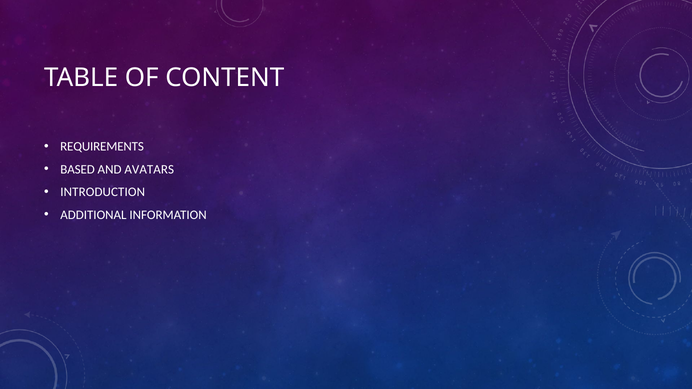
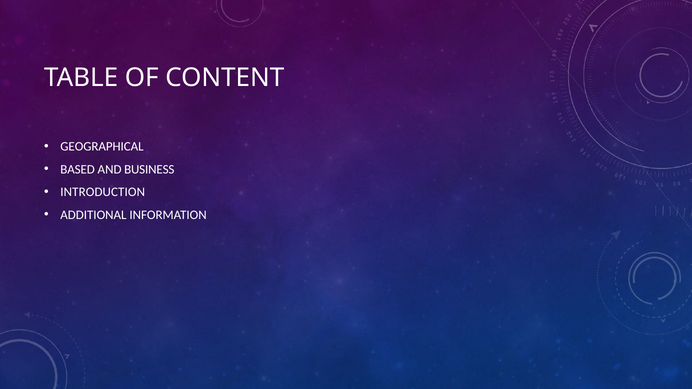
REQUIREMENTS: REQUIREMENTS -> GEOGRAPHICAL (102, 147)
AVATARS: AVATARS -> BUSINESS (149, 169)
